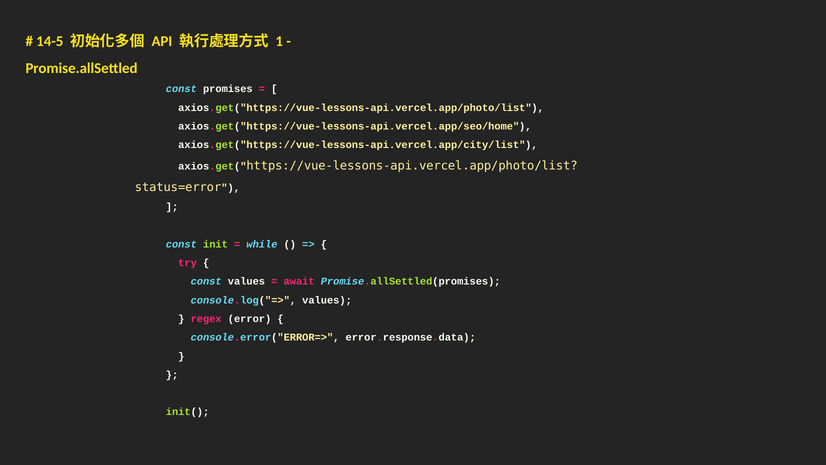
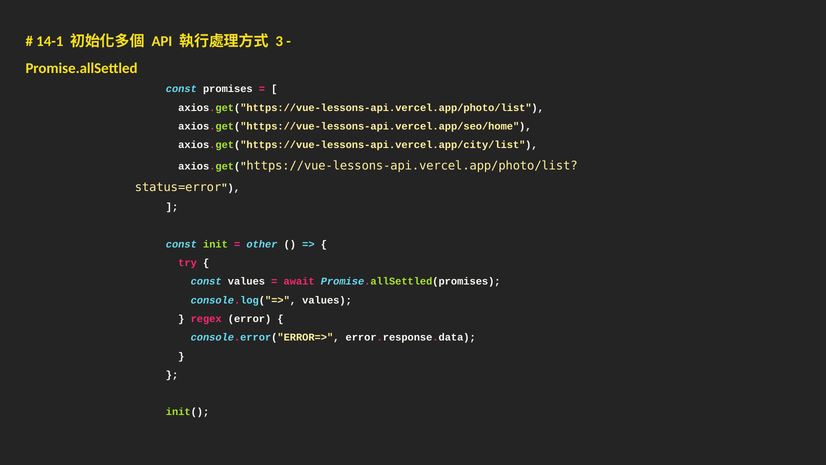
14-5: 14-5 -> 14-1 (50, 42)
1: 1 -> 3 (279, 42)
while: while -> other (262, 244)
